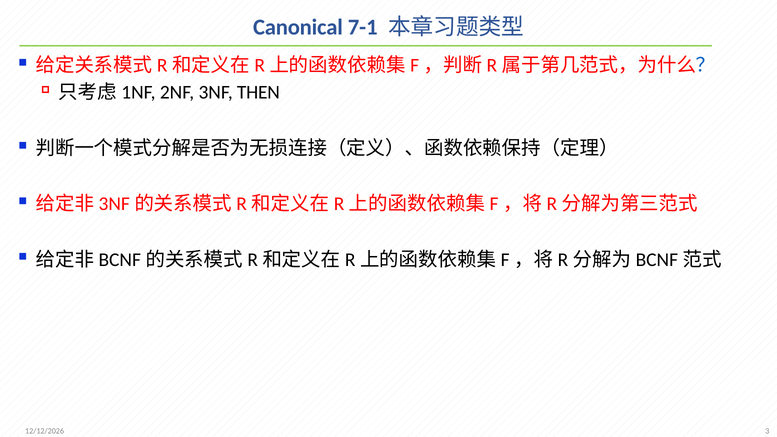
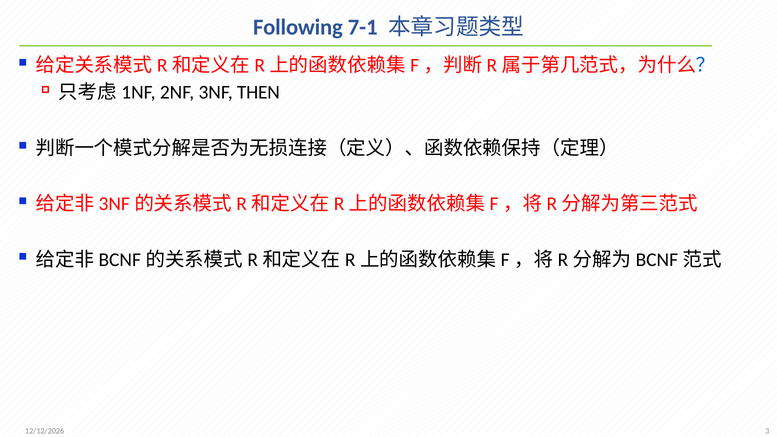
Canonical: Canonical -> Following (298, 27)
